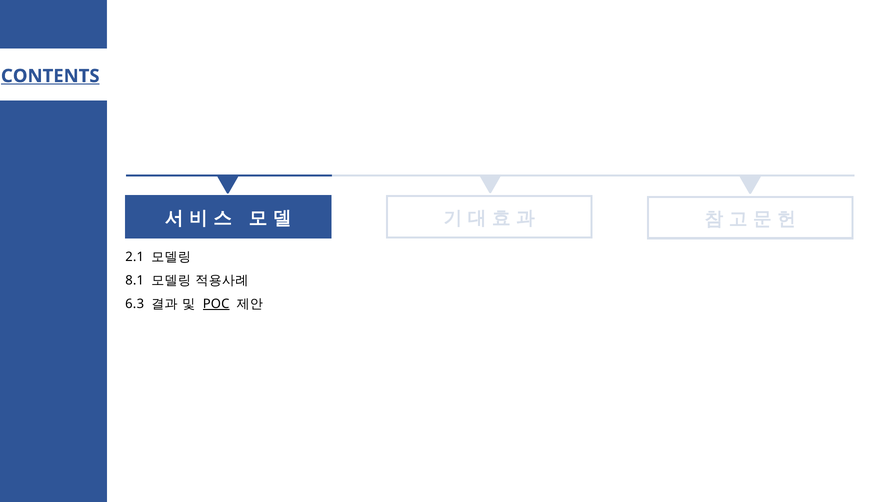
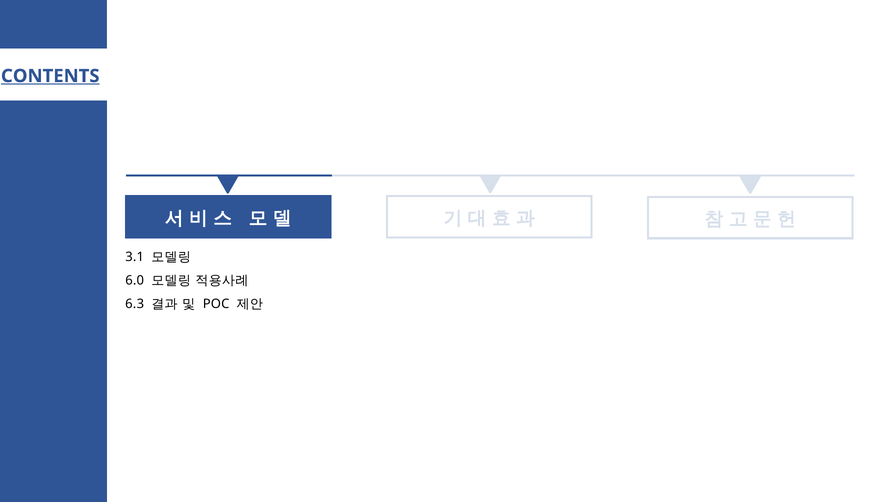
2.1: 2.1 -> 3.1 (135, 257)
8.1: 8.1 -> 6.0 (135, 280)
POC underline: present -> none (216, 304)
